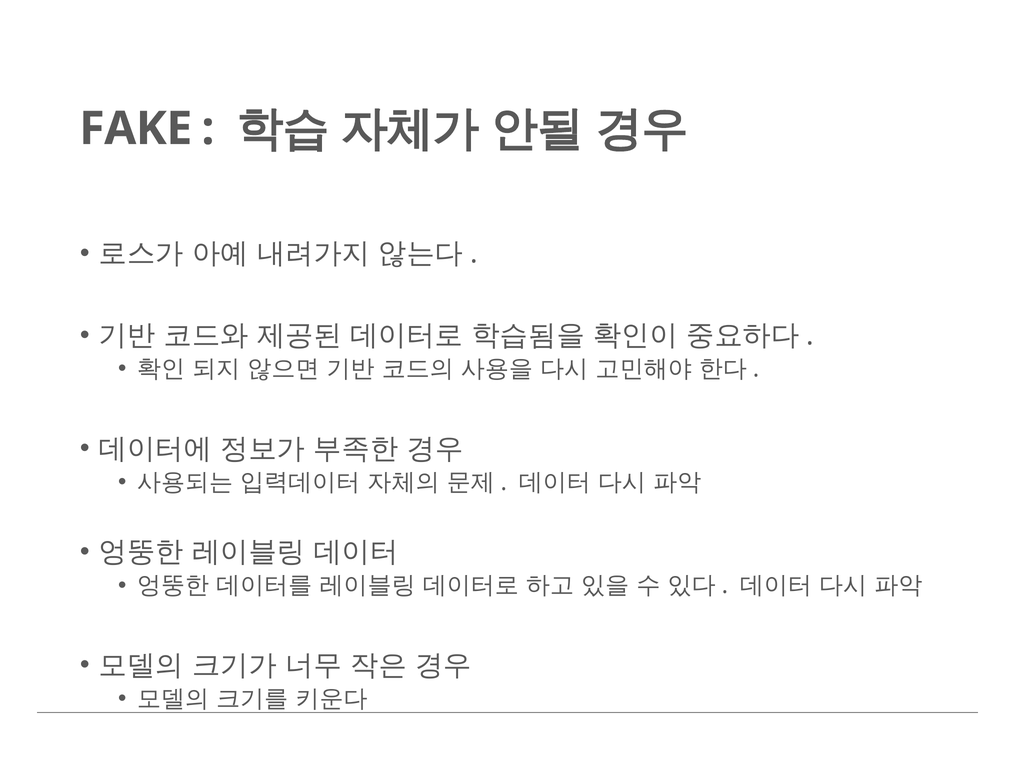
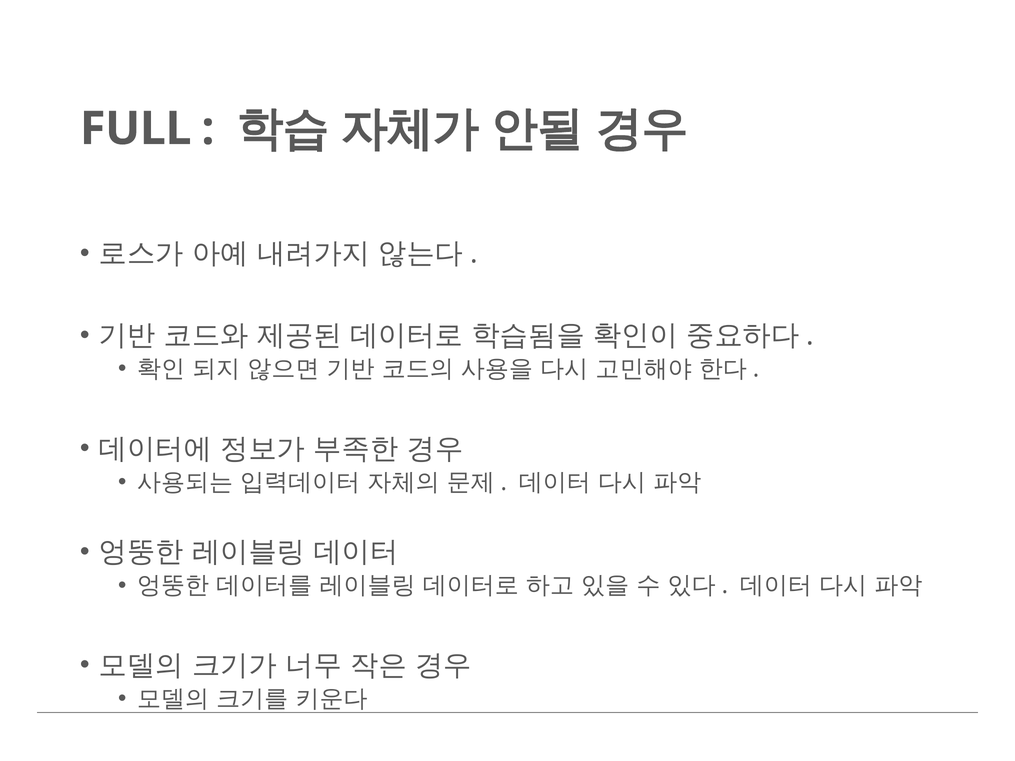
FAKE: FAKE -> FULL (136, 129)
